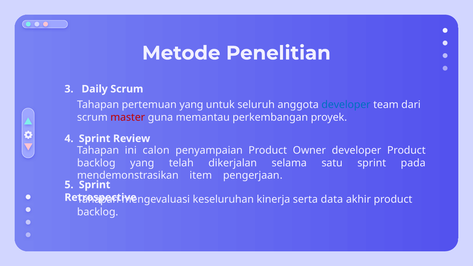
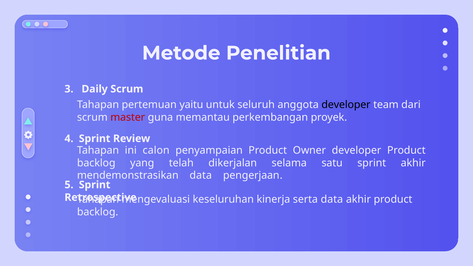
pertemuan yang: yang -> yaitu (191, 105)
developer colour: blue -> black (346, 105)
sprint pada: pada -> akhir (413, 163)
mendemonstrasikan item: item -> data (201, 176)
